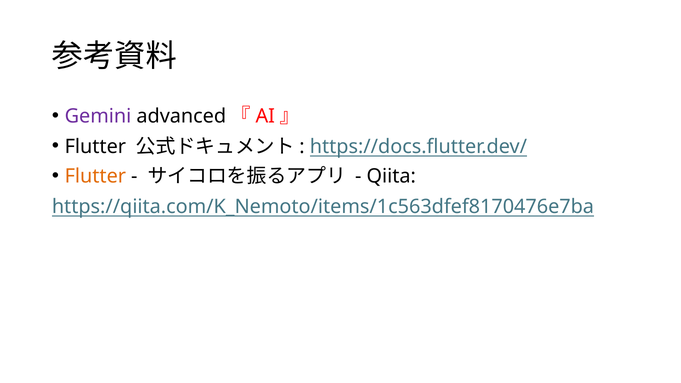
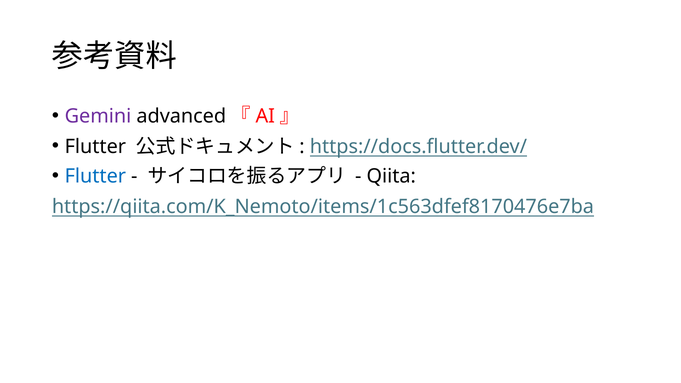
Flutter colour: orange -> blue (95, 176)
